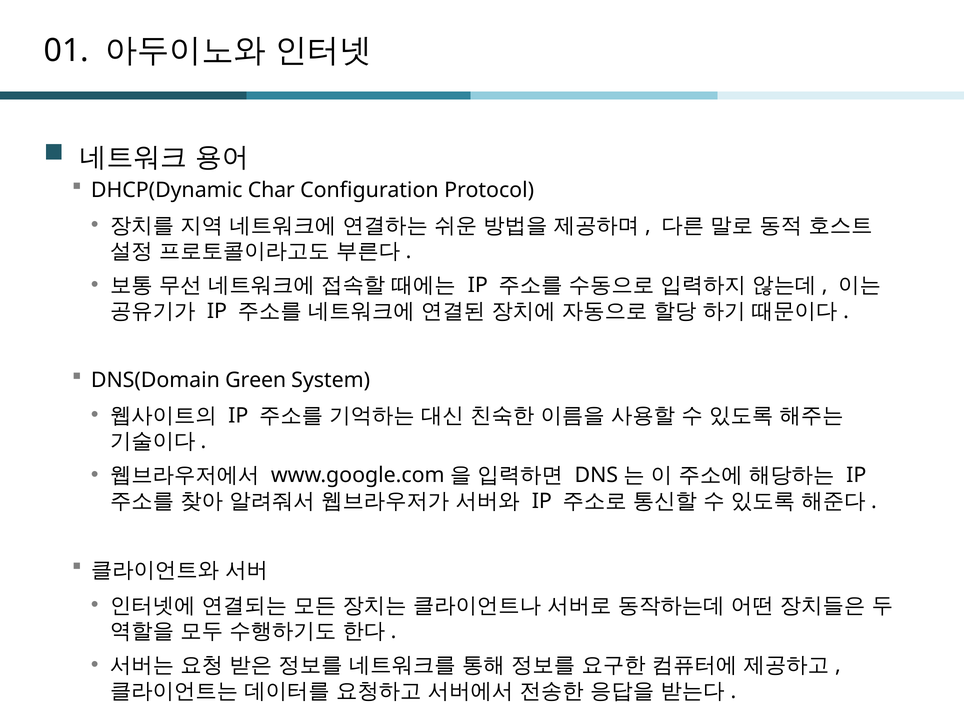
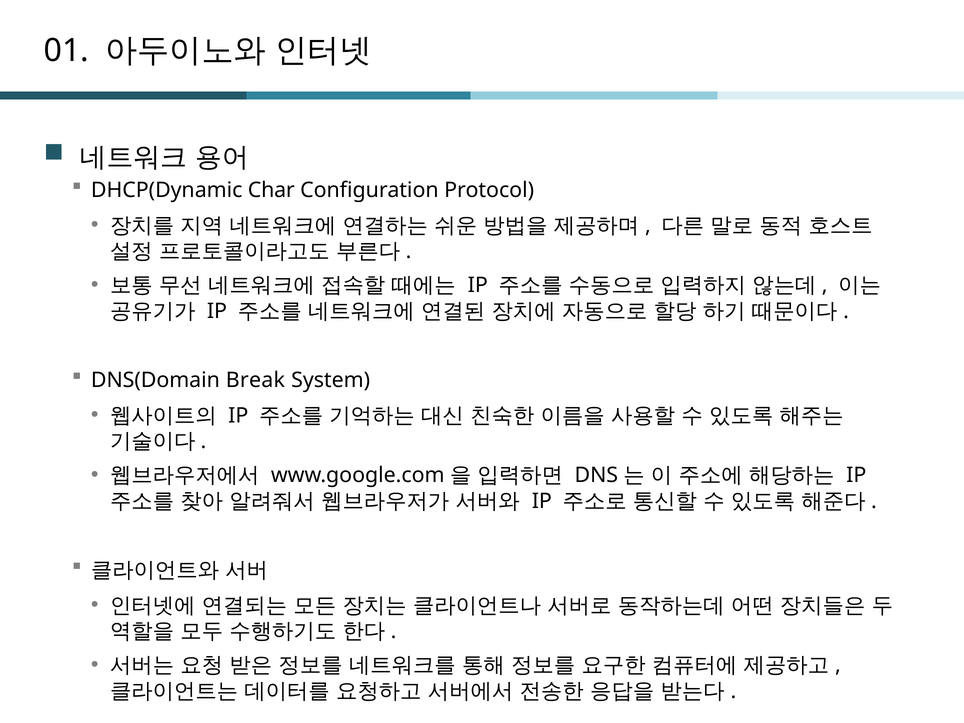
Green: Green -> Break (255, 380)
